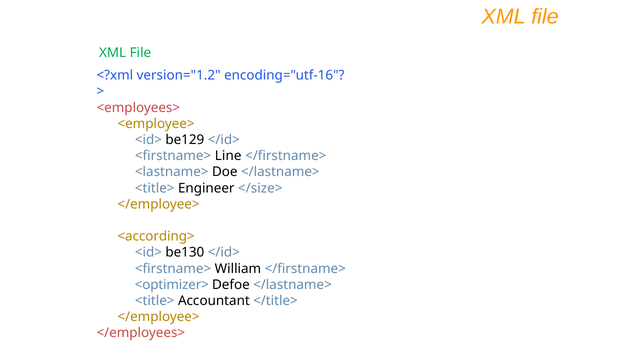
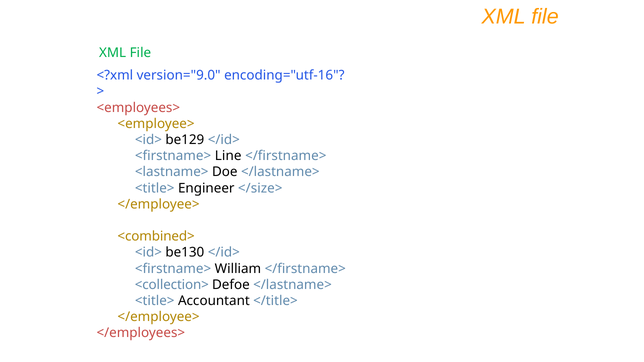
version="1.2: version="1.2 -> version="9.0 (179, 76)
<according>: <according> -> <combined> (156, 237)
<optimizer>: <optimizer> -> <collection> (172, 285)
